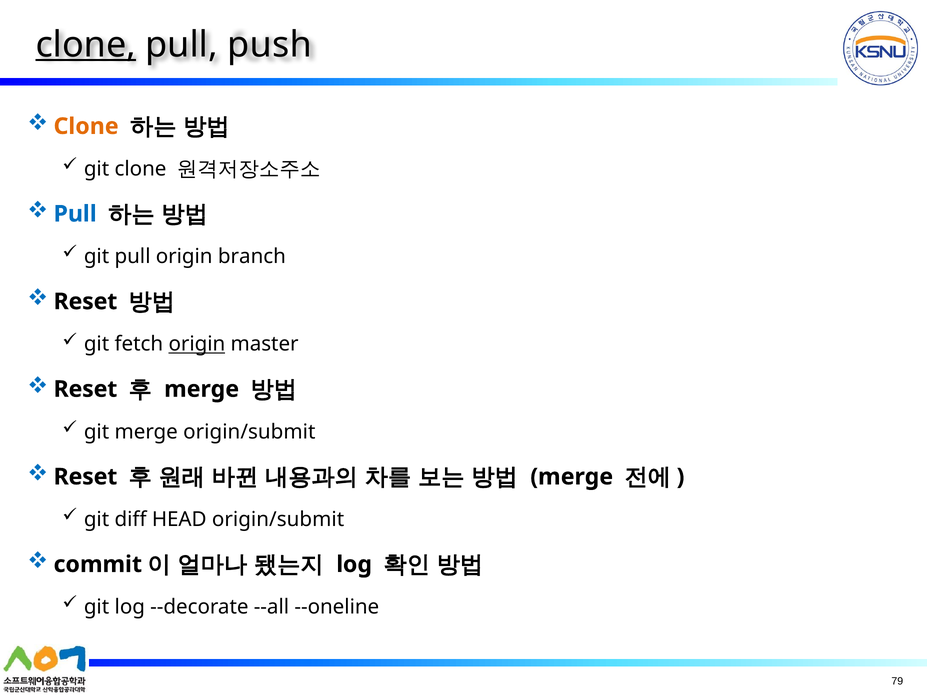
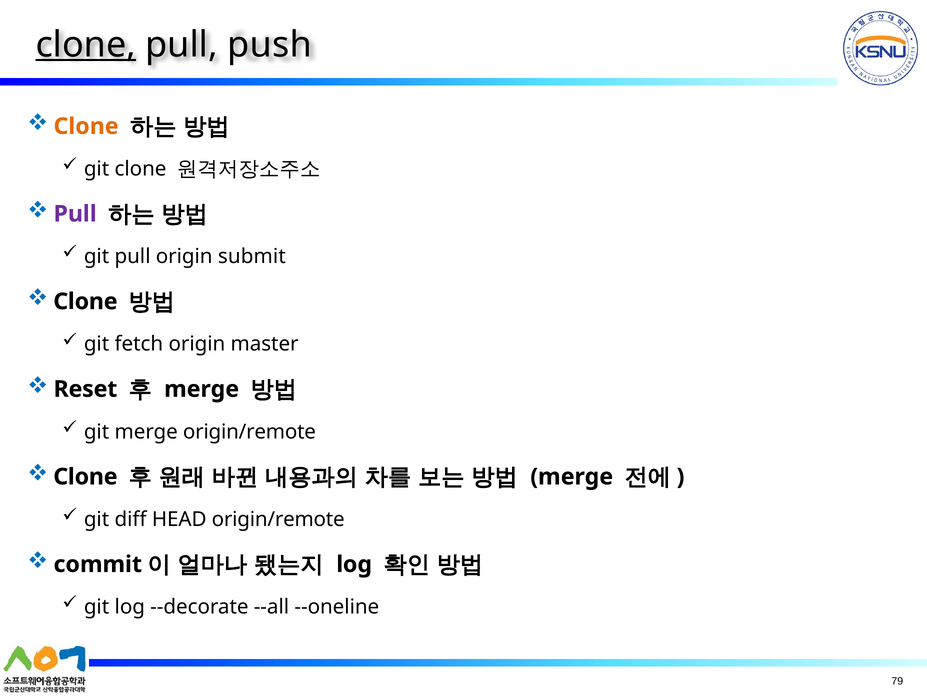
Pull colour: blue -> purple (75, 214)
branch: branch -> submit (252, 256)
Reset: Reset -> Clone (85, 301)
origin underline: present -> none (197, 344)
merge origin/submit: origin/submit -> origin/remote (249, 431)
Reset: Reset -> Clone (85, 476)
HEAD origin/submit: origin/submit -> origin/remote (278, 519)
